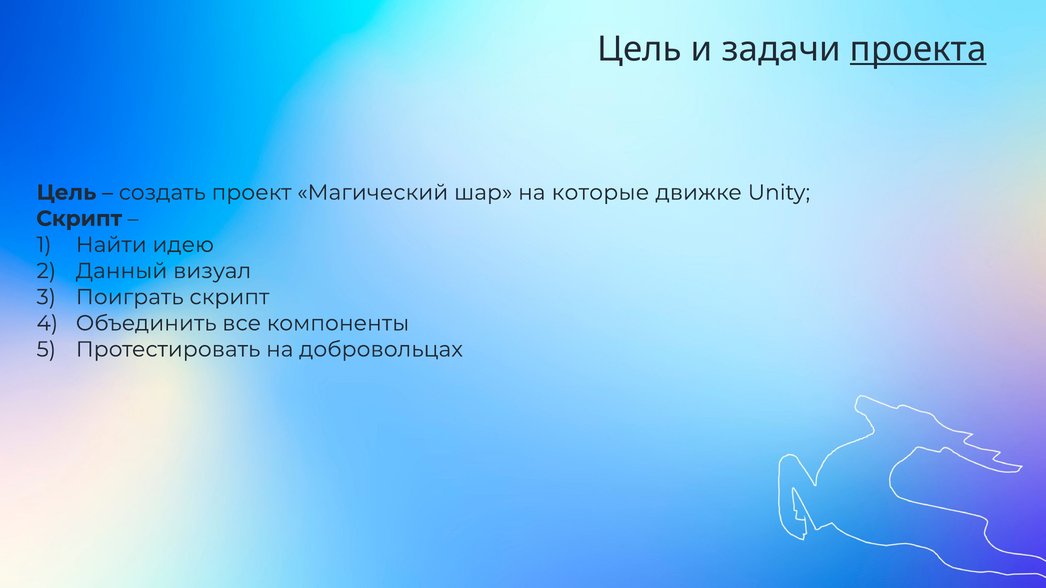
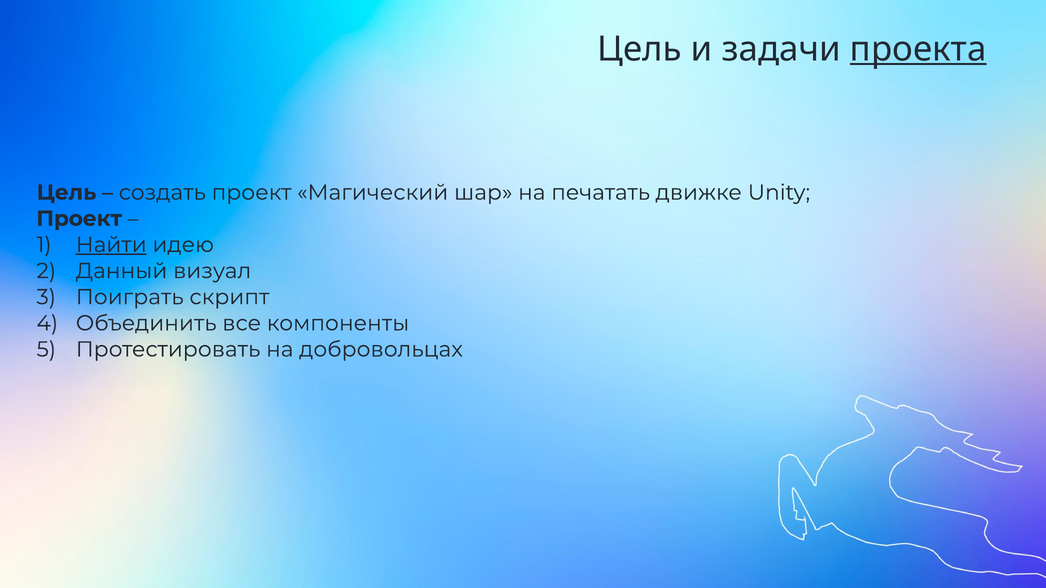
которые: которые -> печатать (601, 193)
Скрипт: Скрипт -> Проект (79, 219)
Найти underline: none -> present (111, 245)
